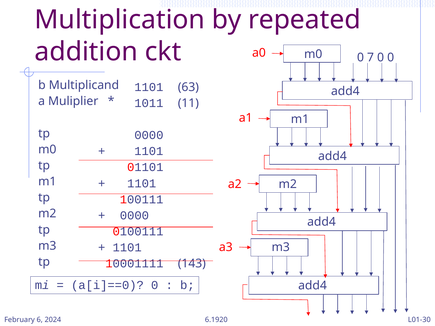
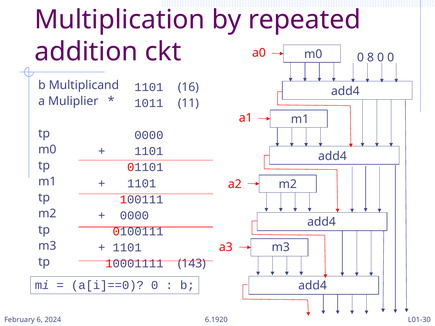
7: 7 -> 8 (371, 58)
63: 63 -> 16 (188, 87)
